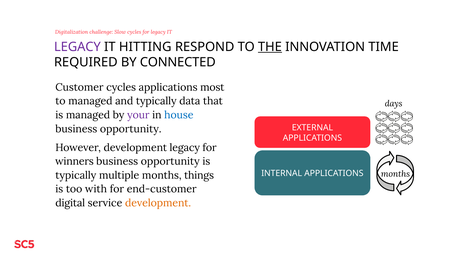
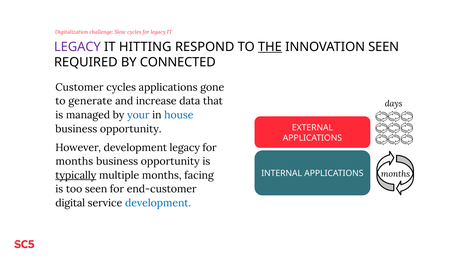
INNOVATION TIME: TIME -> SEEN (384, 47)
most: most -> gone (212, 87)
to managed: managed -> generate (90, 101)
and typically: typically -> increase (156, 101)
your colour: purple -> blue (138, 115)
winners: winners -> months (74, 161)
typically underline: none -> present (76, 175)
things: things -> facing (199, 175)
too with: with -> seen (96, 189)
development colour: orange -> blue (158, 203)
